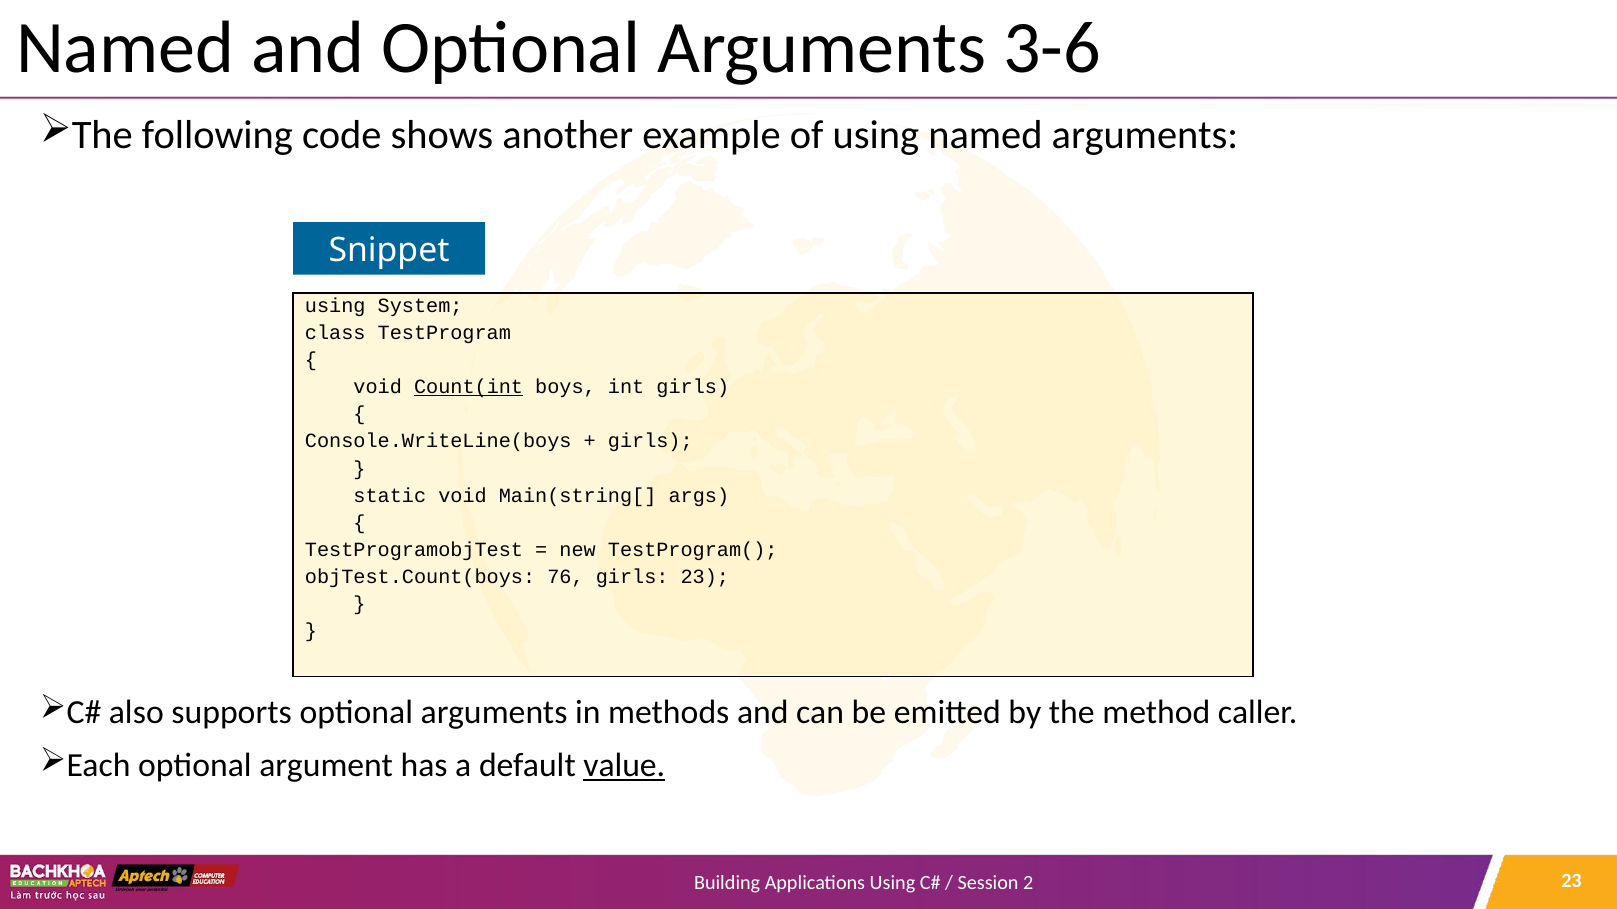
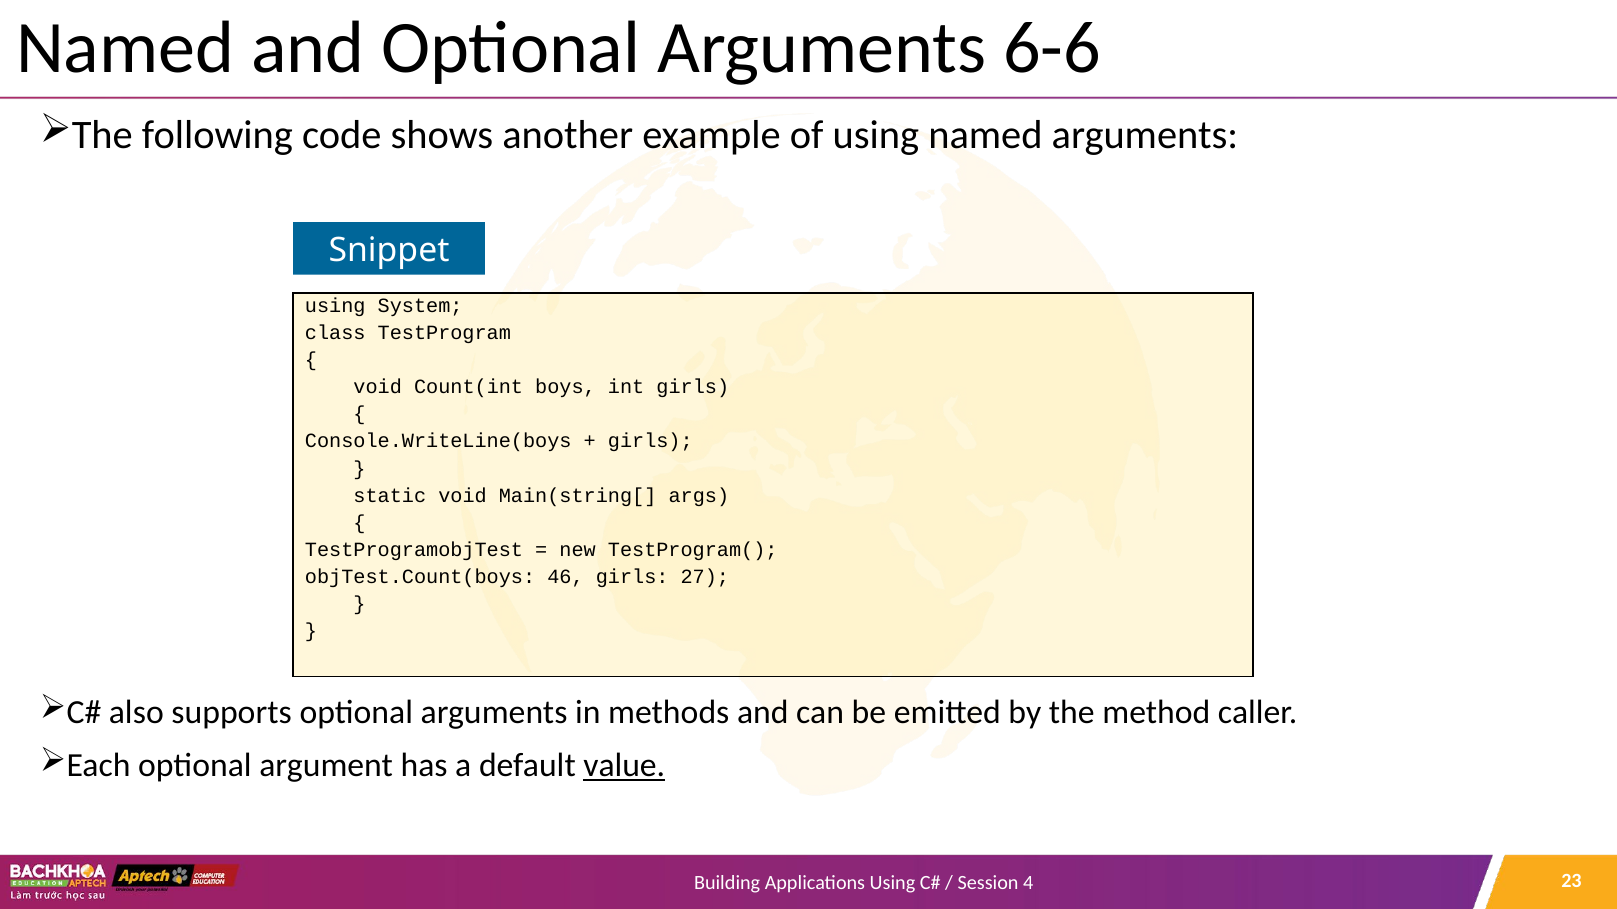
3-6: 3-6 -> 6-6 (1052, 48)
Count(int underline: present -> none (469, 387)
76: 76 -> 46 (565, 577)
girls 23: 23 -> 27 (705, 577)
2: 2 -> 4 (1028, 883)
